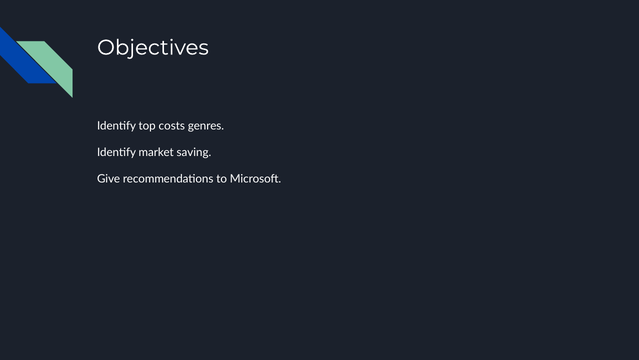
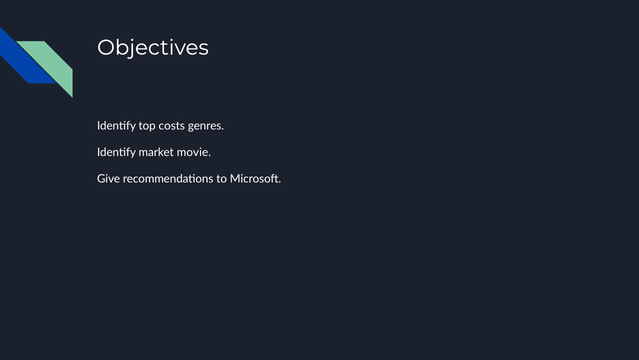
saving: saving -> movie (194, 152)
